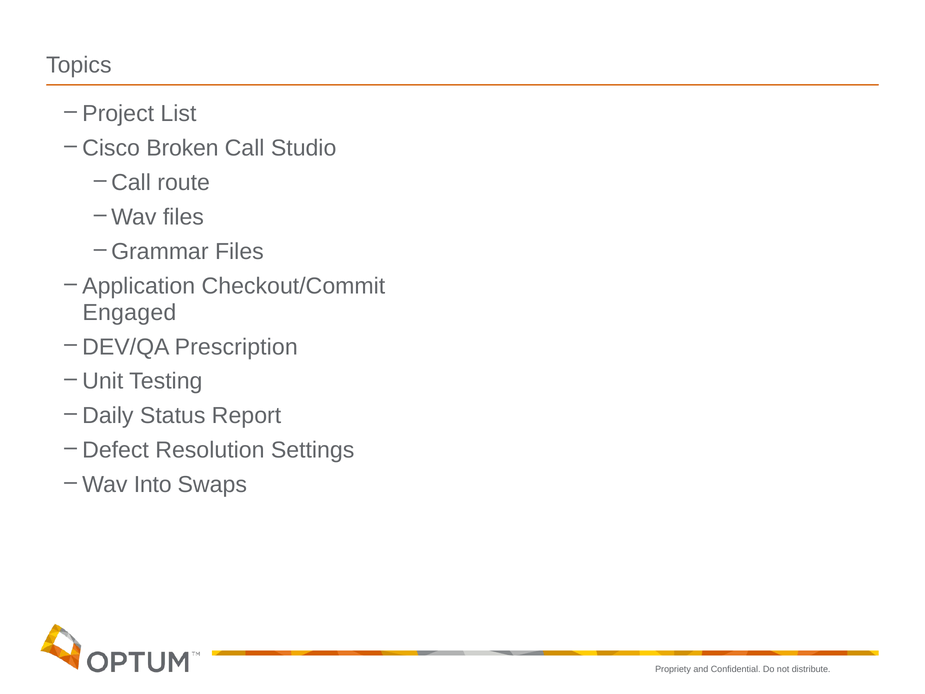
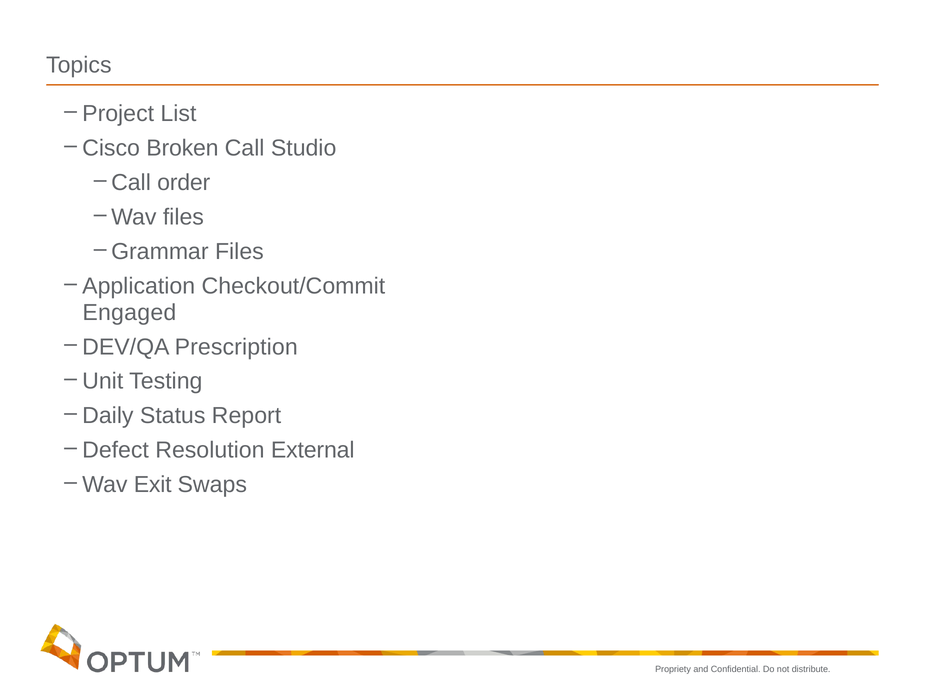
route: route -> order (184, 183)
Settings: Settings -> External (313, 450)
Into: Into -> Exit (153, 485)
